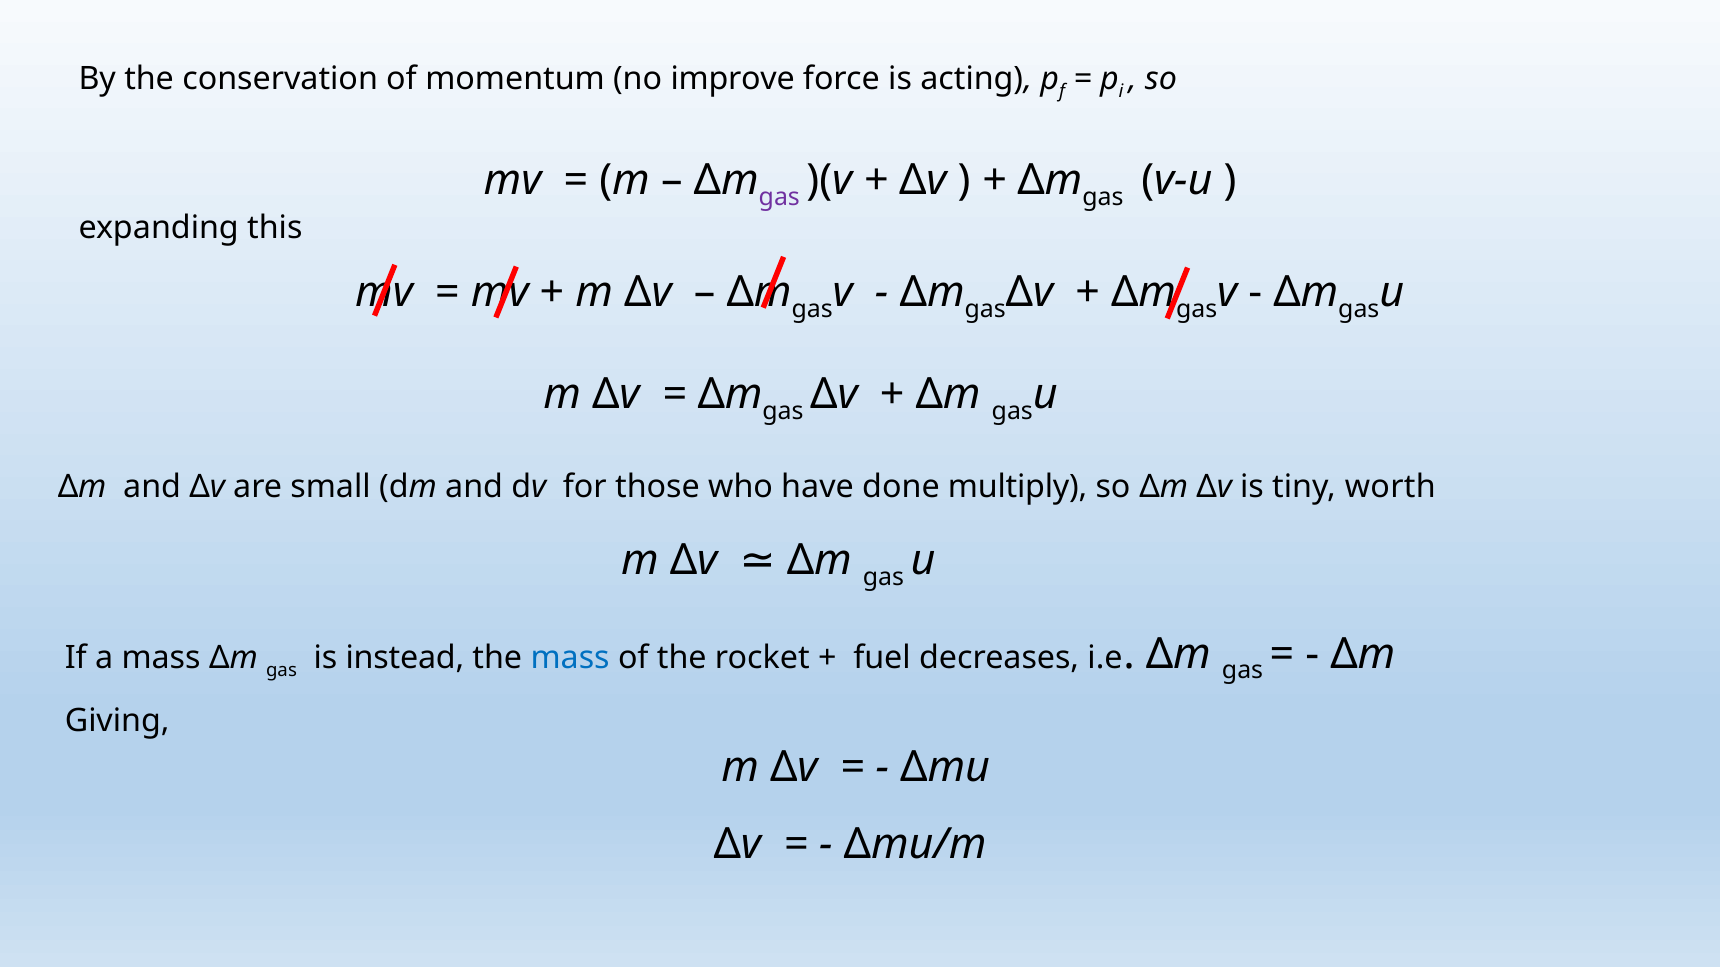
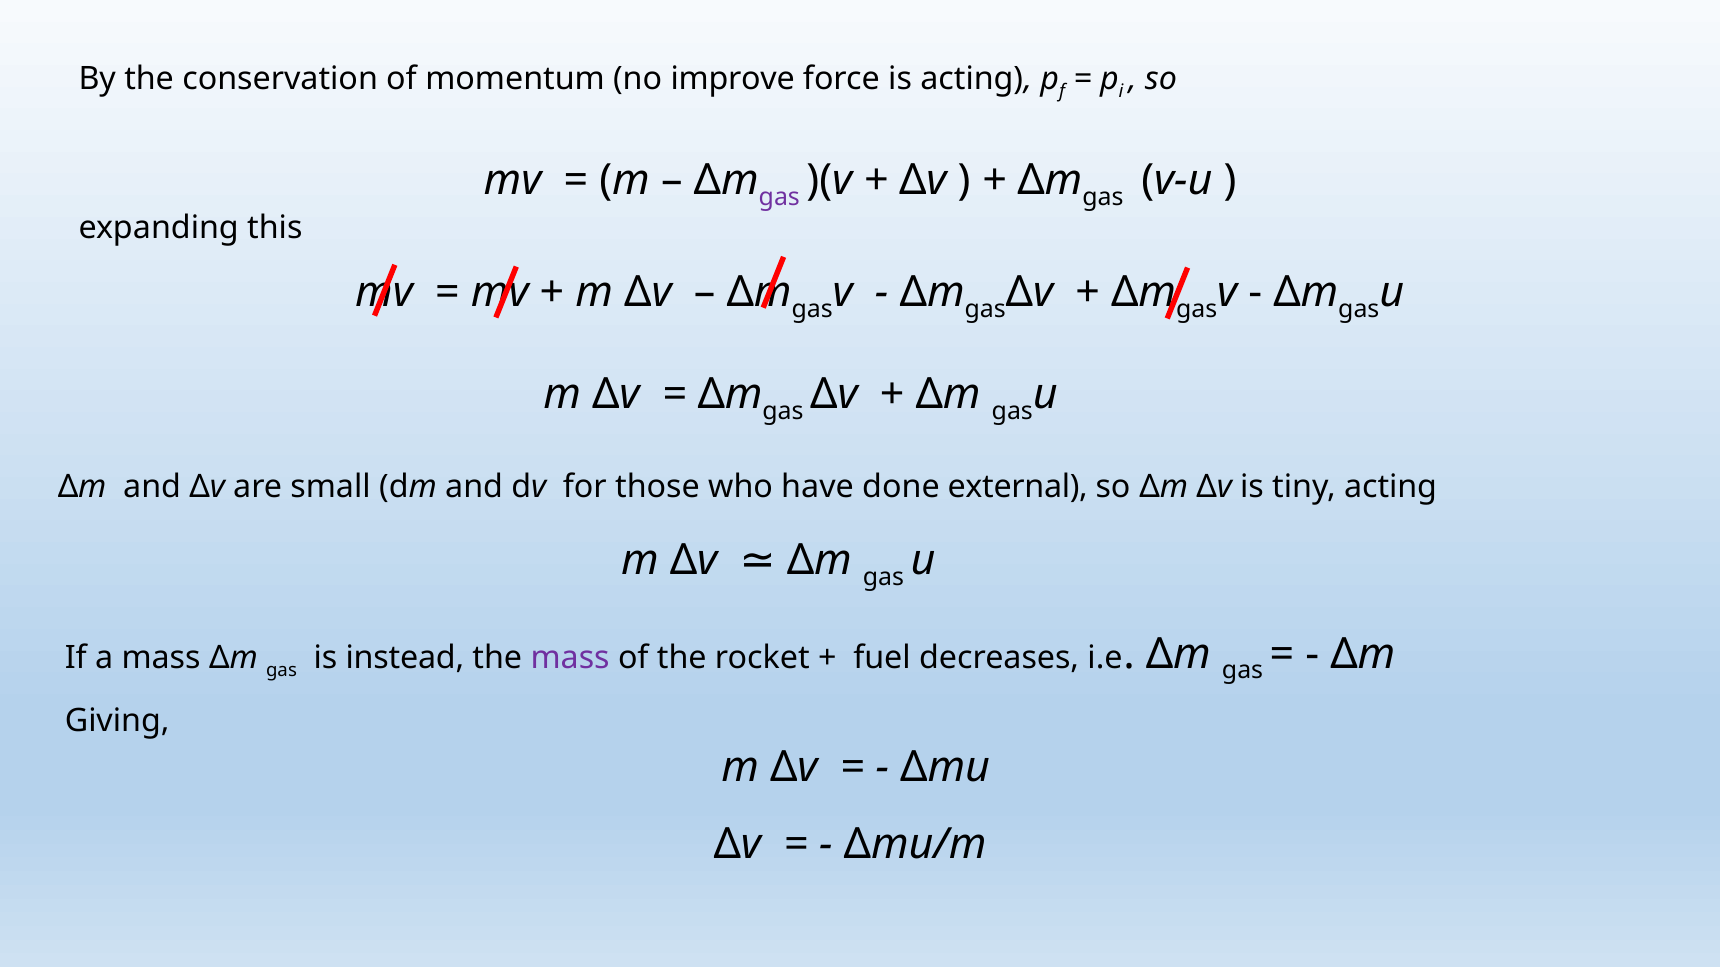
multiply: multiply -> external (1018, 487)
tiny worth: worth -> acting (1391, 487)
mass colour: blue -> purple (570, 658)
